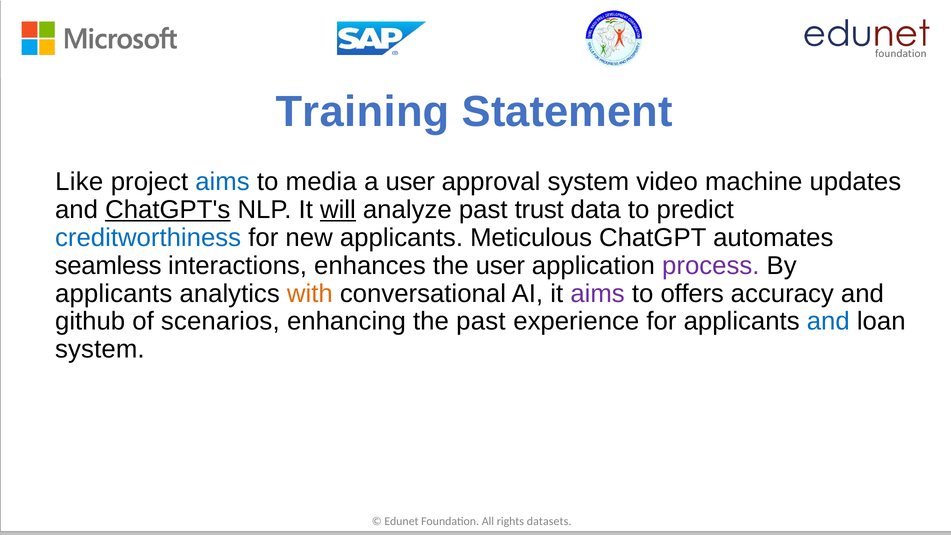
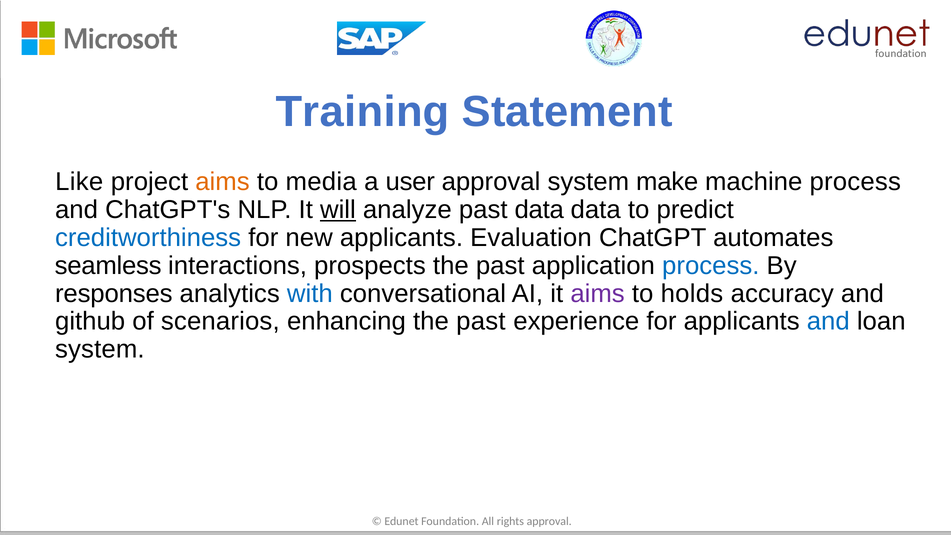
aims colour: blue -> orange (222, 182)
video: video -> make (667, 182)
machine updates: updates -> process (855, 182)
ChatGPT's underline: present -> none (168, 210)
past trust: trust -> data (539, 210)
Meticulous: Meticulous -> Evaluation (531, 238)
enhances: enhances -> prospects (370, 266)
user: user -> past (500, 266)
process colour: purple -> blue (711, 266)
applicants: applicants -> responses (114, 294)
with colour: orange -> blue (310, 294)
offers: offers -> holds (692, 294)
rights datasets: datasets -> approval (549, 521)
